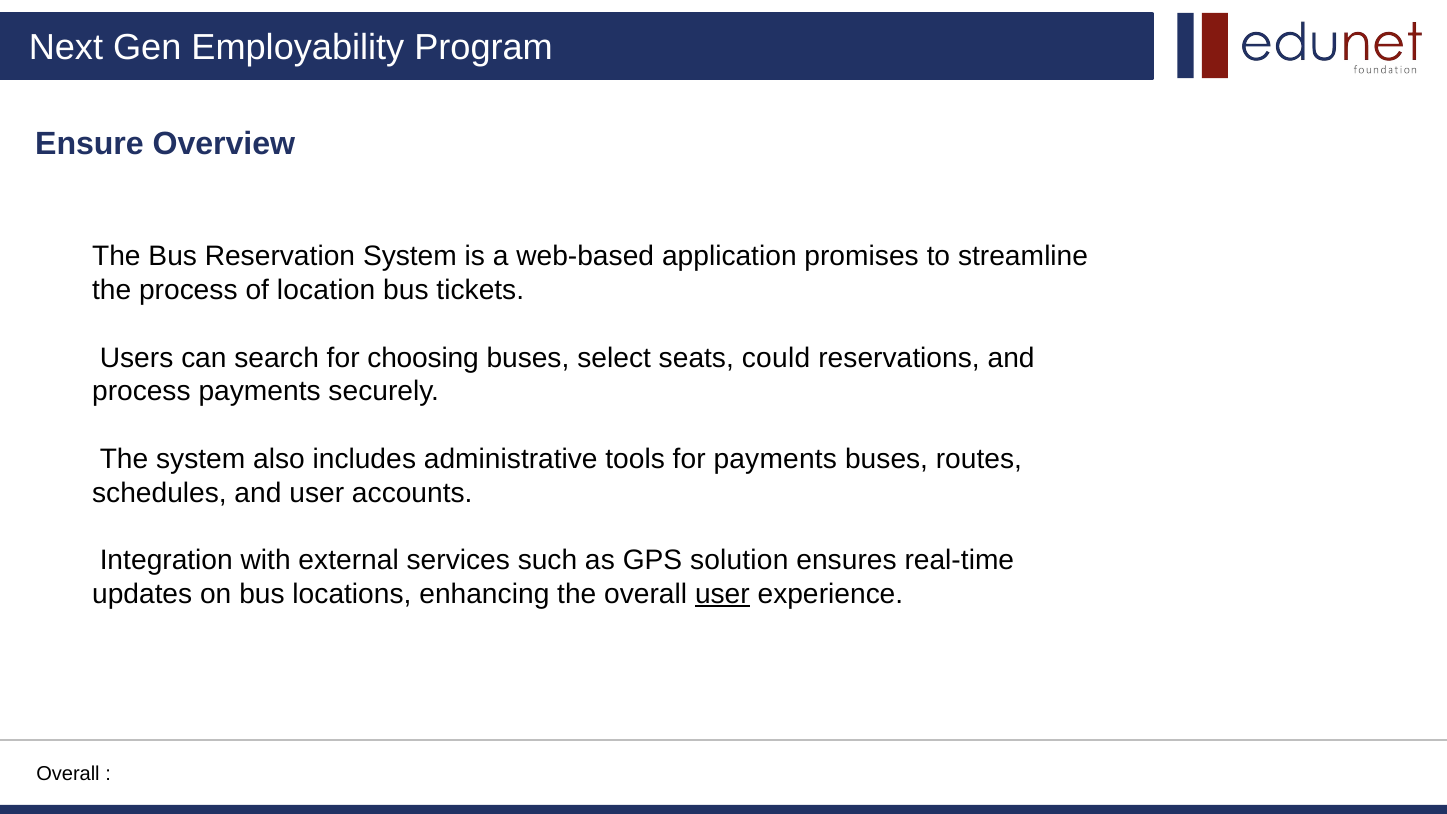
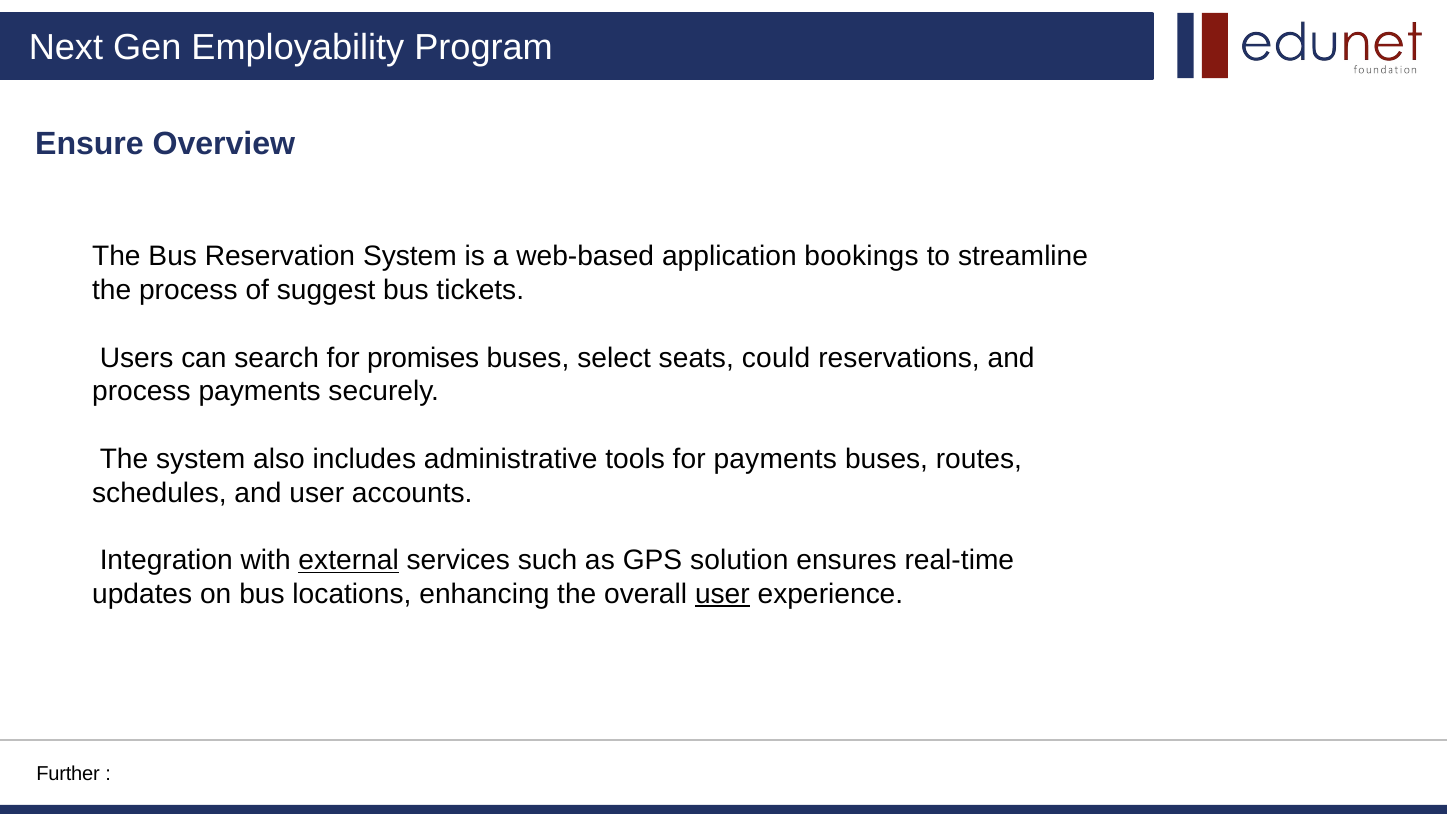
promises: promises -> bookings (861, 256)
location: location -> suggest (326, 290)
choosing: choosing -> promises (423, 358)
external underline: none -> present (349, 560)
Overall: Overall -> Further (68, 774)
